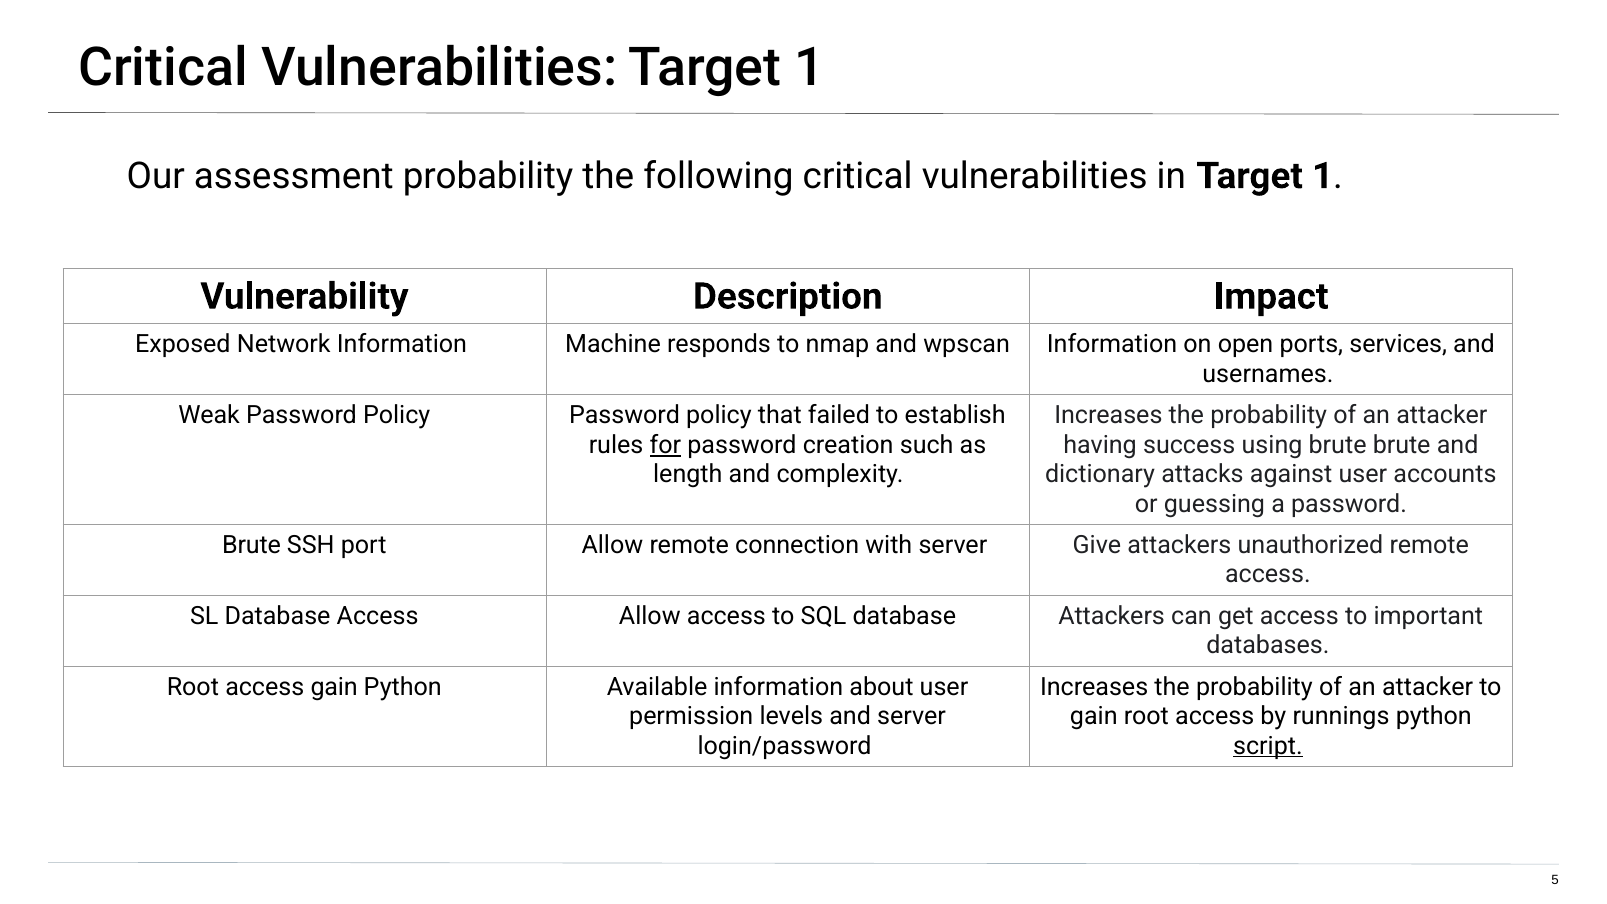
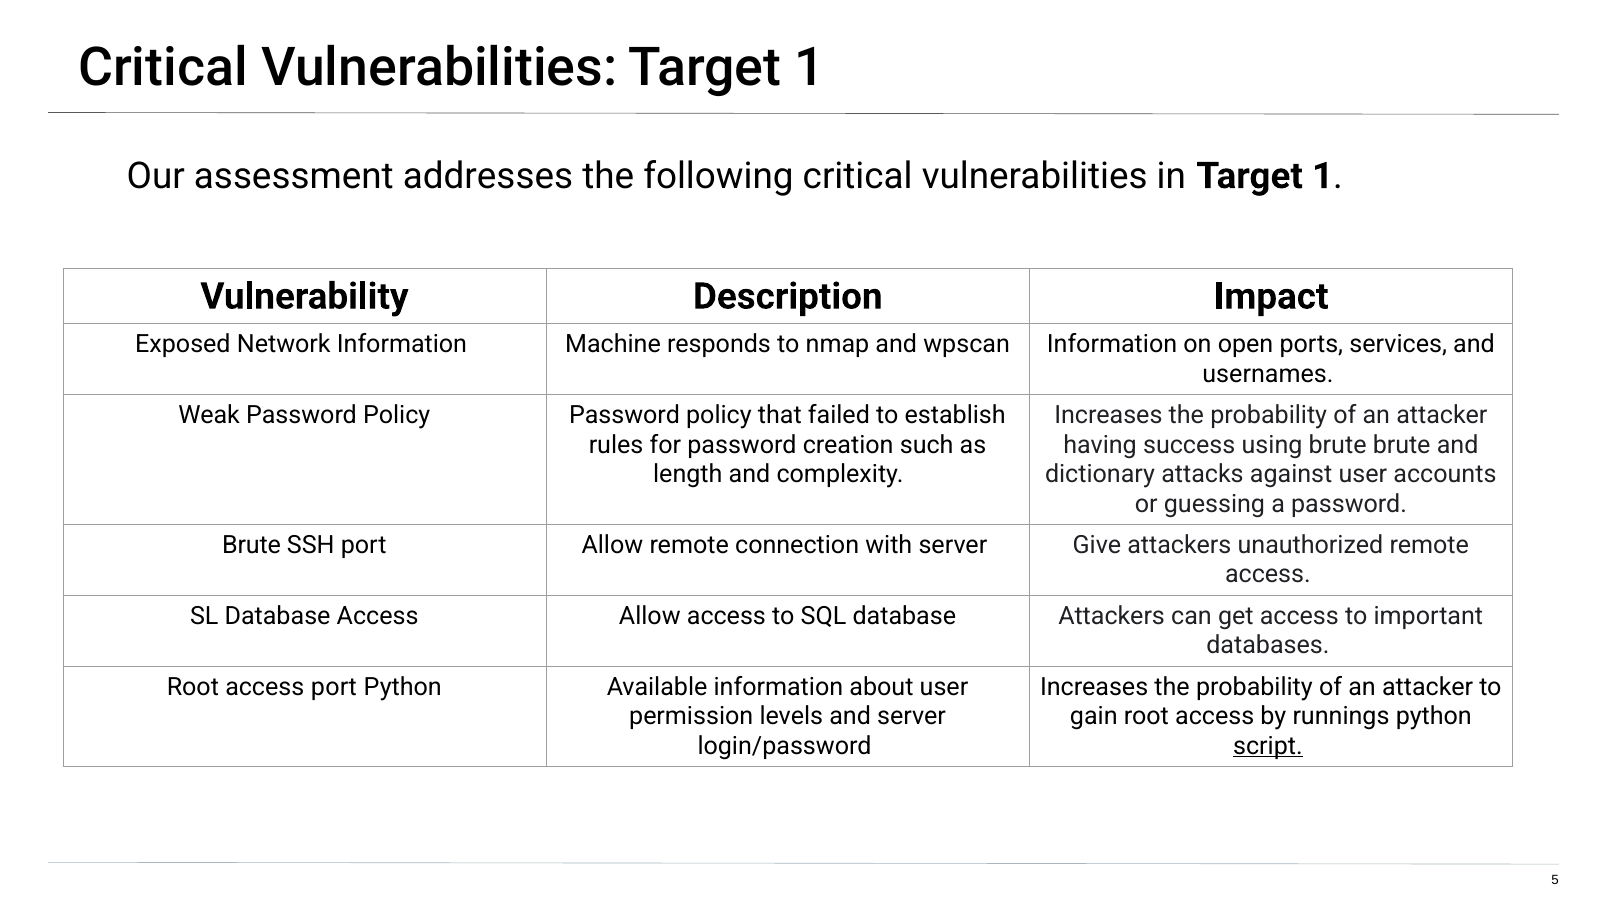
assessment probability: probability -> addresses (488, 176)
for underline: present -> none (665, 445)
access gain: gain -> port (334, 687)
